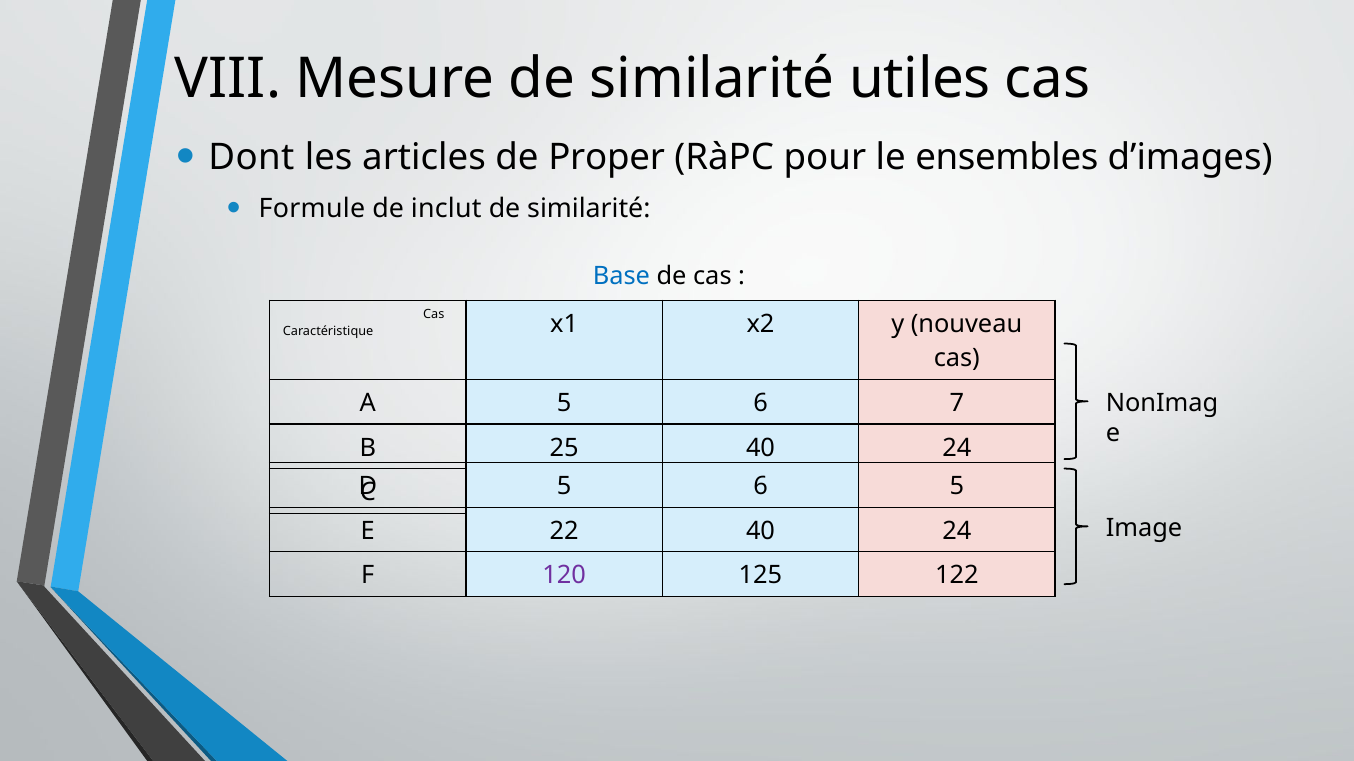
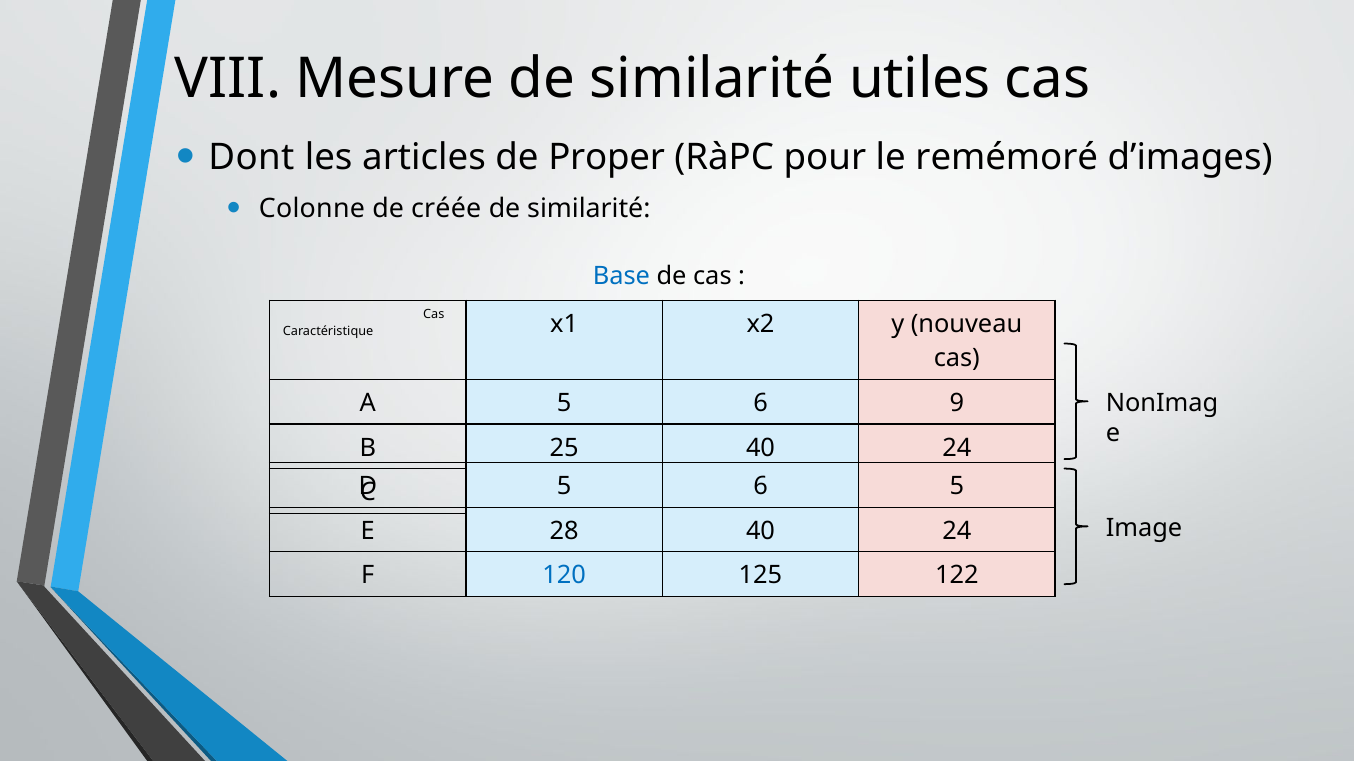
ensembles: ensembles -> remémoré (1007, 158)
Formule: Formule -> Colonne (312, 209)
inclut: inclut -> créée (446, 209)
7: 7 -> 9 (957, 403)
22: 22 -> 28 (564, 531)
120 colour: purple -> blue (564, 576)
